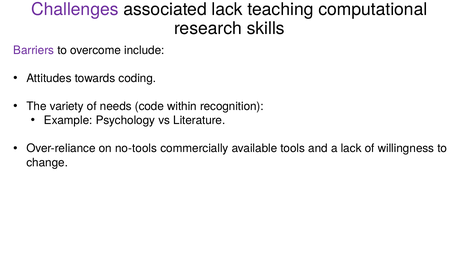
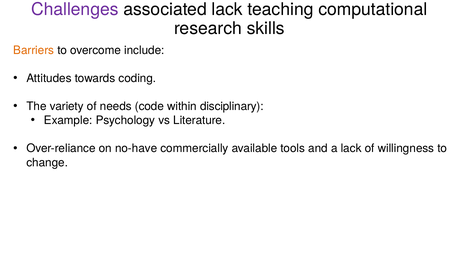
Barriers colour: purple -> orange (34, 50)
recognition: recognition -> disciplinary (232, 106)
no-tools: no-tools -> no-have (136, 148)
